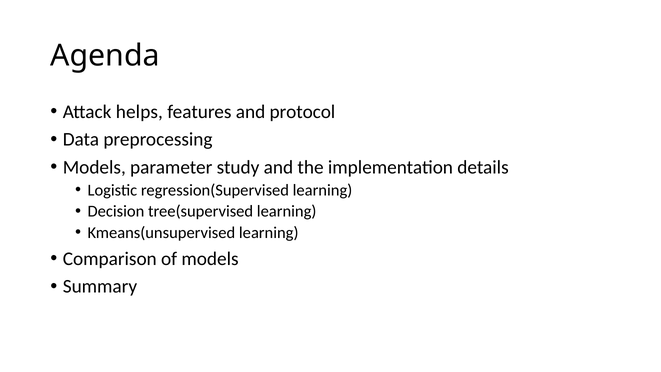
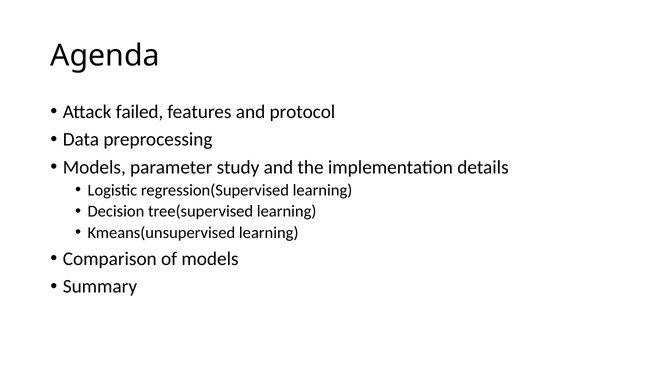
helps: helps -> failed (140, 112)
